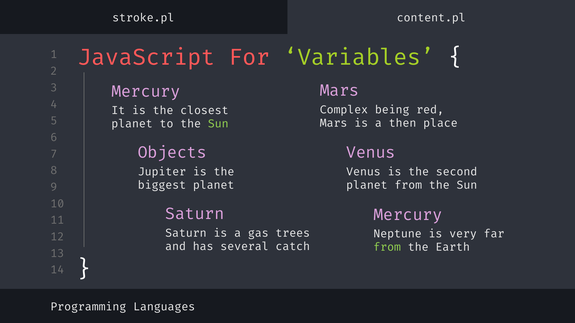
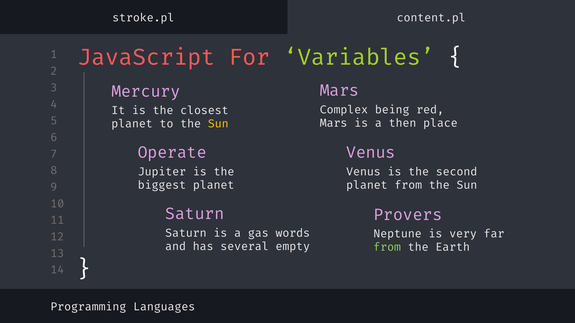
Sun colour: light green -> yellow (218, 124)
Objects: Objects -> Operate (172, 153)
Mercury: Mercury -> Provers (408, 215)
trees: trees -> words (293, 233)
catch: catch -> empty (293, 247)
